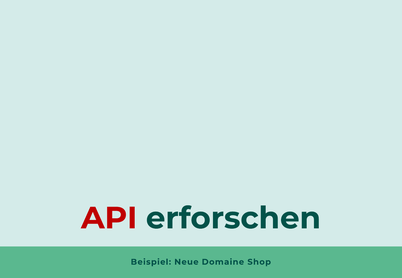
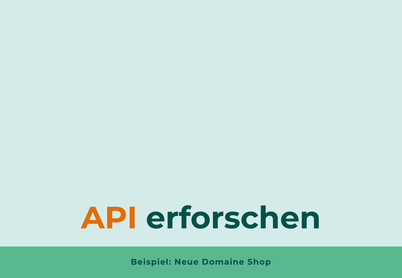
API colour: red -> orange (109, 218)
